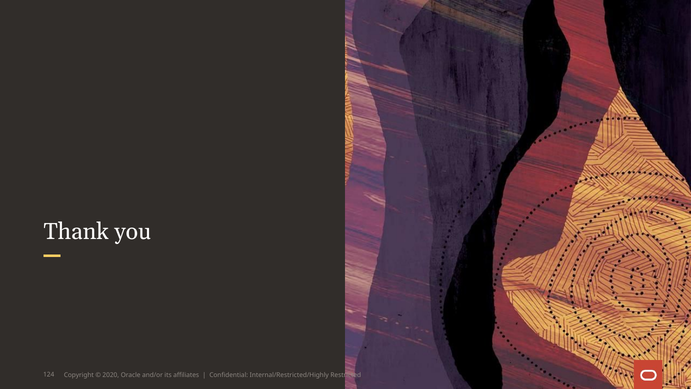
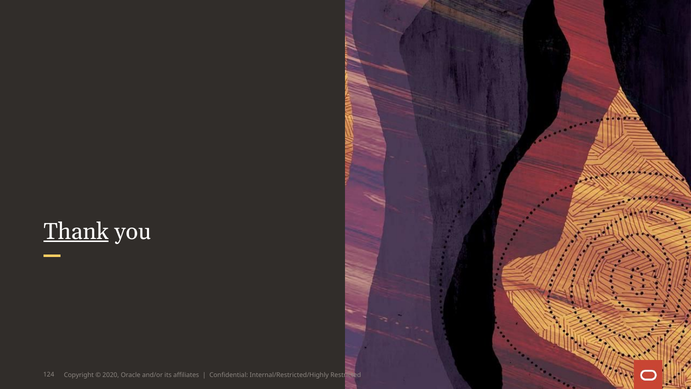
Thank underline: none -> present (76, 231)
